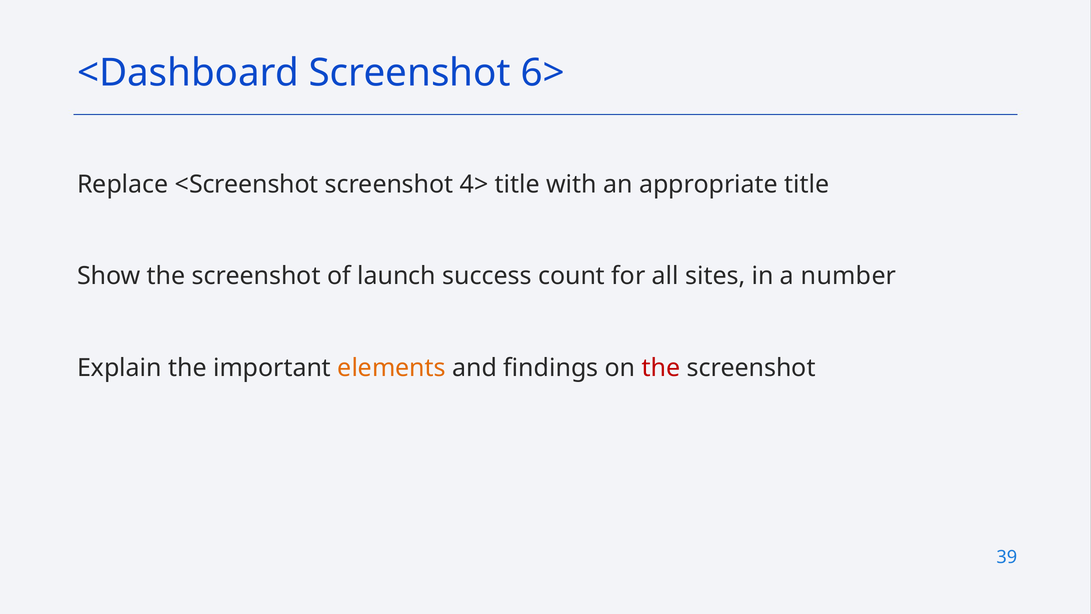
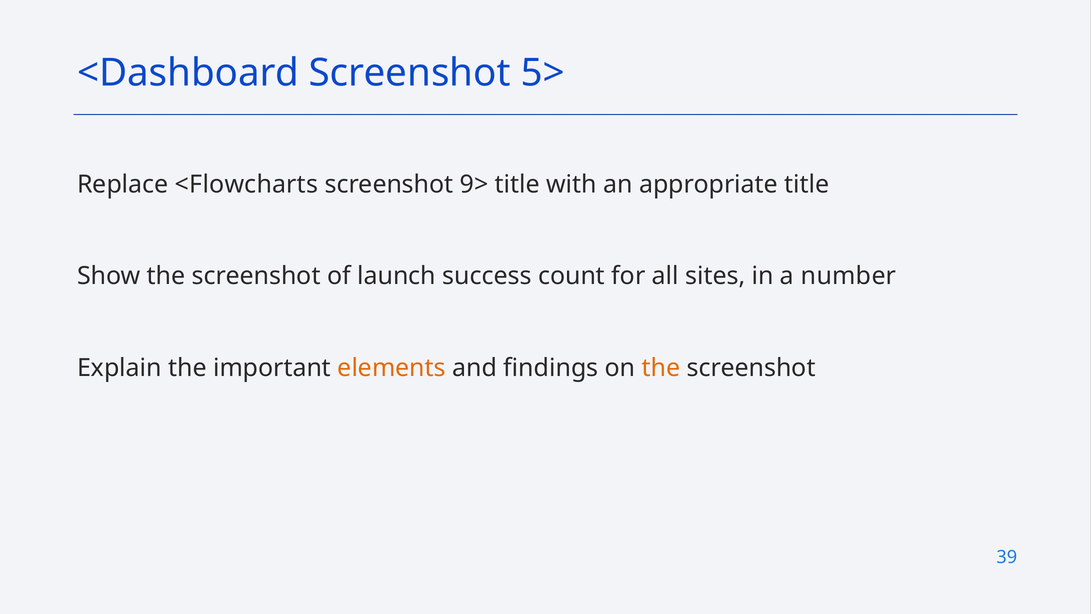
6>: 6> -> 5> (543, 73)
<Screenshot: <Screenshot -> <Flowcharts (247, 184)
4>: 4> -> 9> (474, 184)
the colour: red -> orange (661, 368)
